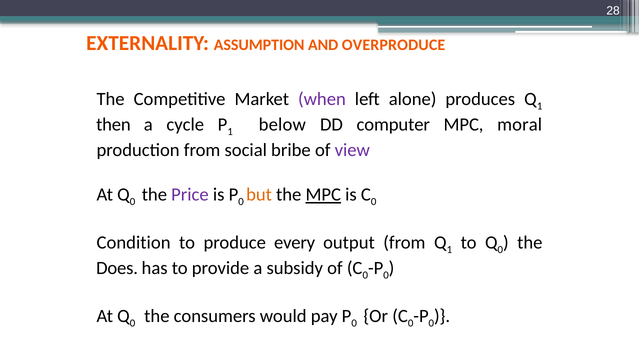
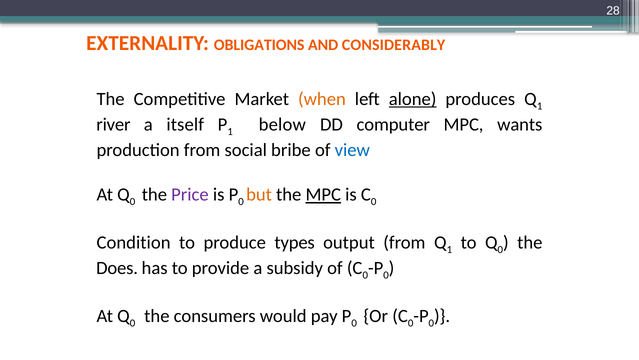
ASSUMPTION: ASSUMPTION -> OBLIGATIONS (259, 45)
OVERPRODUCE: OVERPRODUCE -> CONSIDERABLY (394, 45)
when colour: purple -> orange (322, 99)
alone underline: none -> present (413, 99)
then: then -> river (113, 124)
cycle: cycle -> itself (185, 124)
moral: moral -> wants (520, 124)
view colour: purple -> blue (352, 150)
every: every -> types (295, 242)
